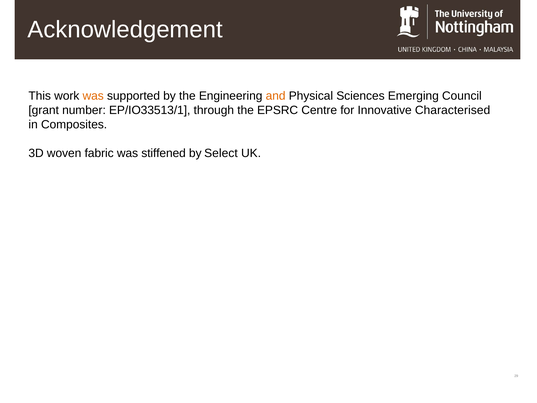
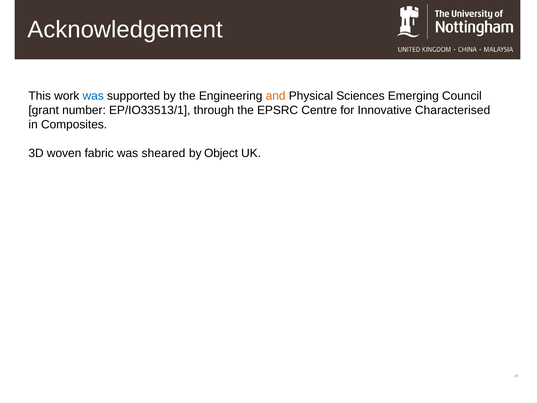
was colour: orange -> blue (93, 96)
stiffened: stiffened -> sheared (163, 153)
Select: Select -> Object (221, 153)
